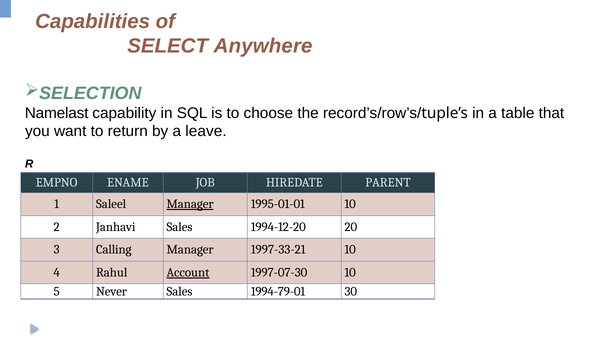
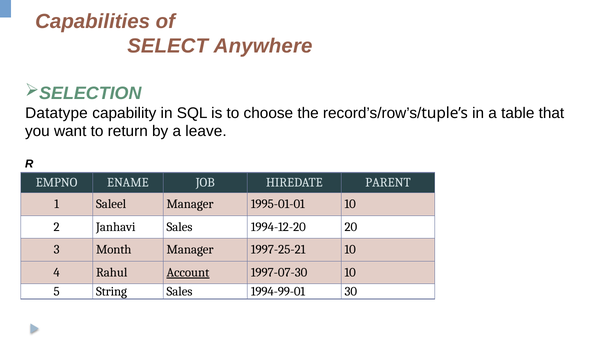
Namelast: Namelast -> Datatype (56, 113)
Manager underline: present -> none (190, 204)
Calling: Calling -> Month (114, 250)
1997-33-21: 1997-33-21 -> 1997-25-21 (278, 250)
Never: Never -> String (112, 292)
1994-79-01: 1994-79-01 -> 1994-99-01 (278, 292)
